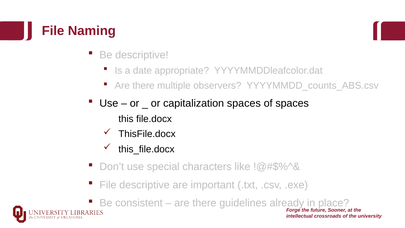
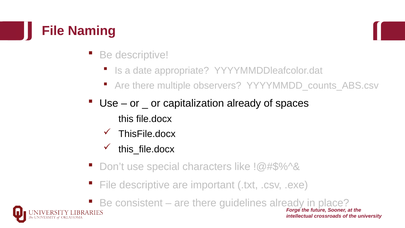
capitalization spaces: spaces -> already (244, 103)
